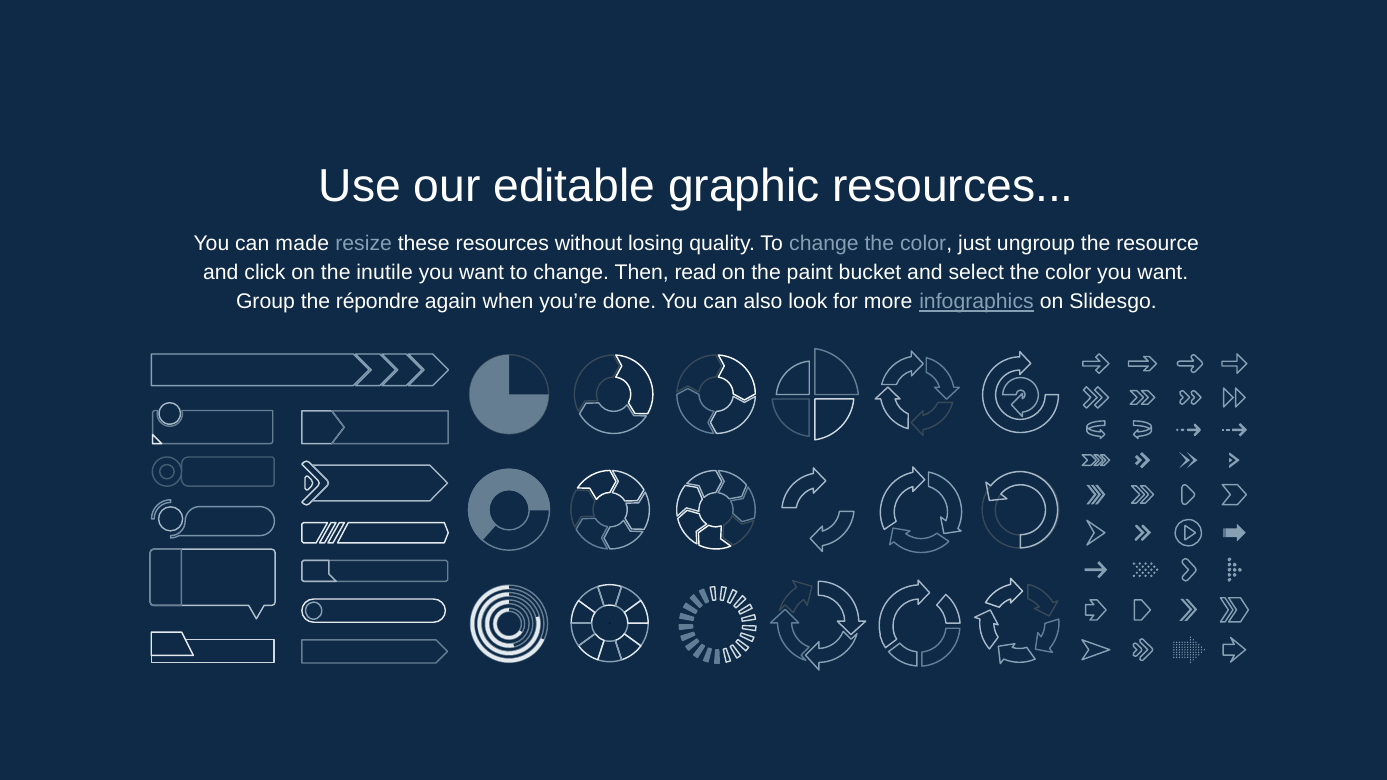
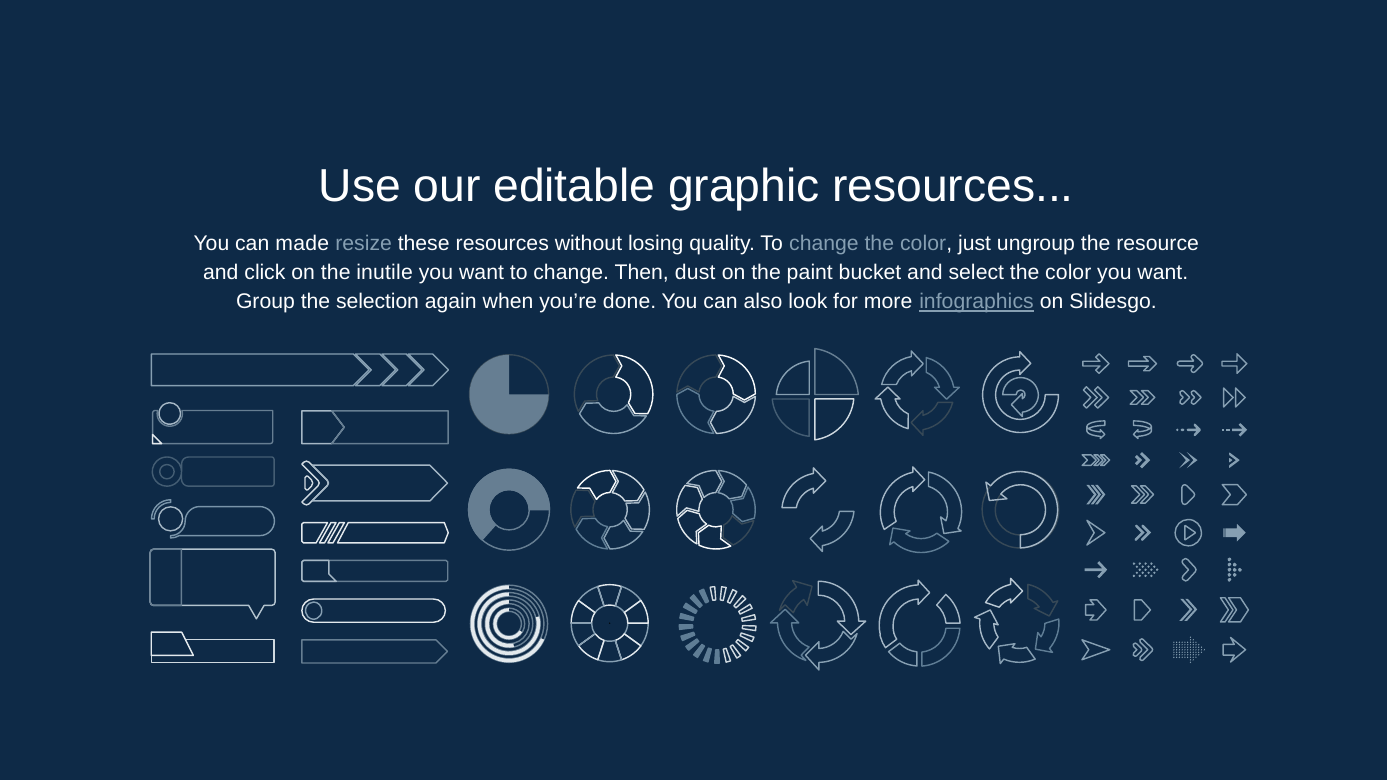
read: read -> dust (695, 273)
répondre: répondre -> selection (378, 302)
